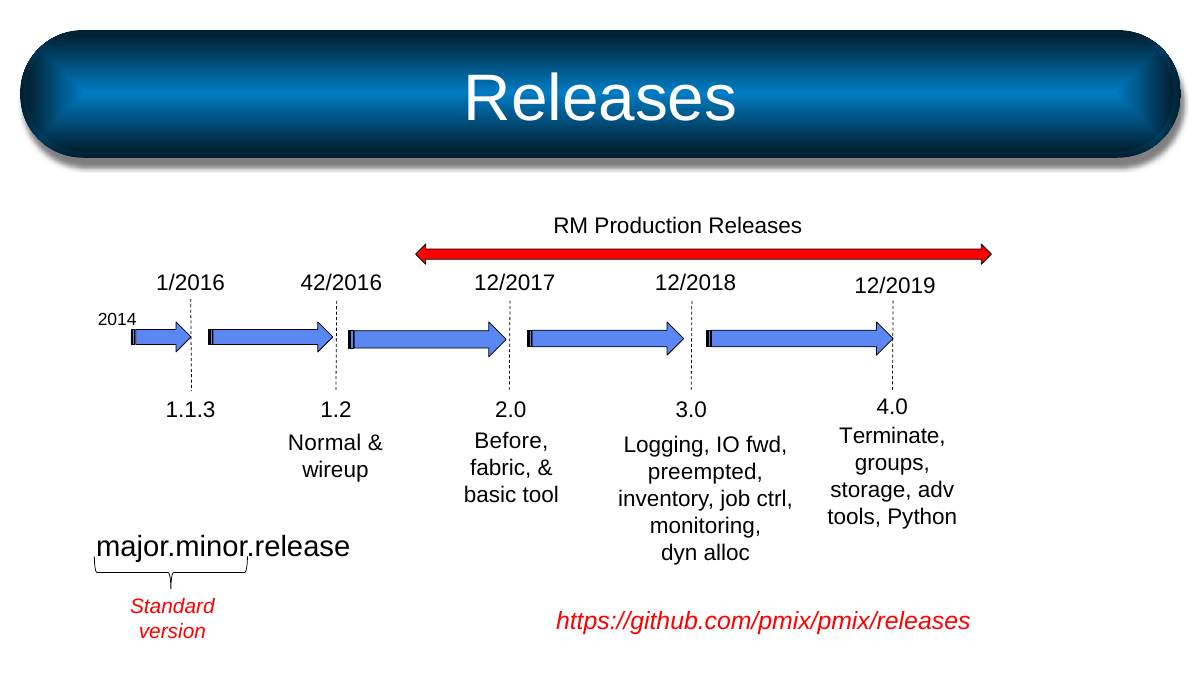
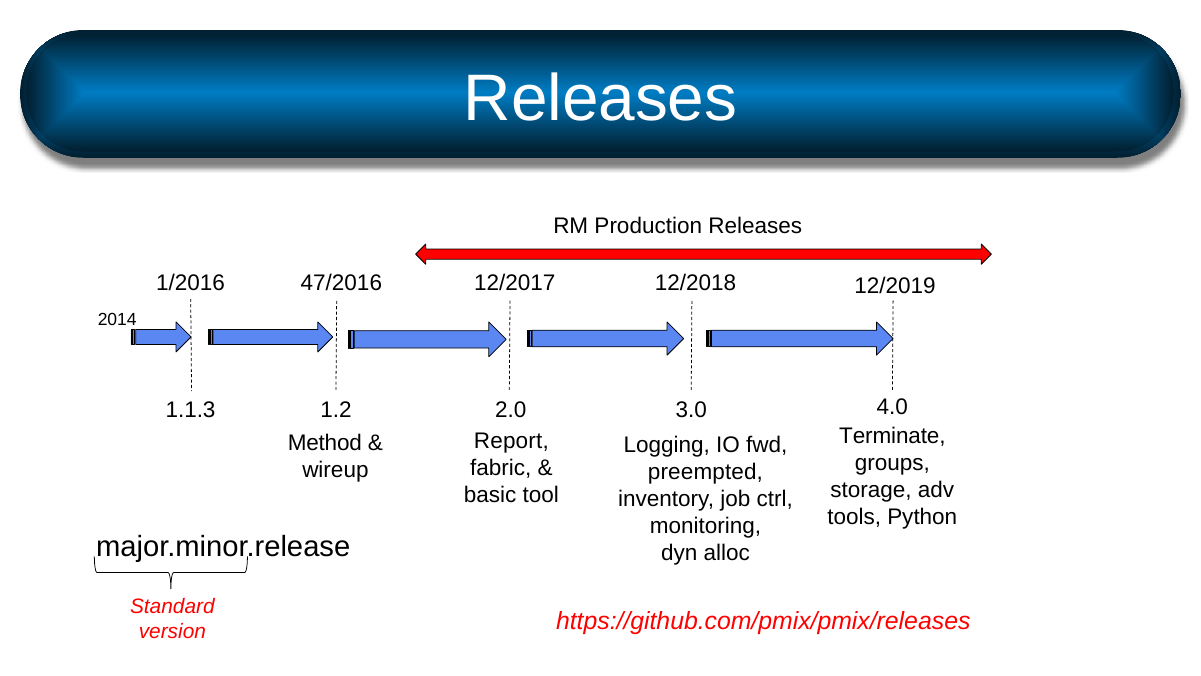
42/2016: 42/2016 -> 47/2016 (341, 283)
Before: Before -> Report (511, 440)
Normal: Normal -> Method (325, 443)
